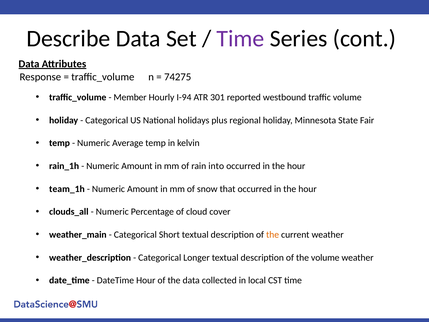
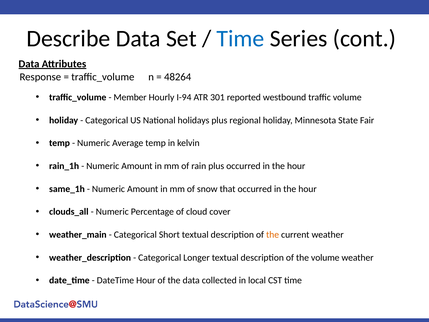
Time colour: purple -> blue (241, 39)
74275: 74275 -> 48264 (178, 77)
rain into: into -> plus (216, 166)
team_1h: team_1h -> same_1h (67, 189)
